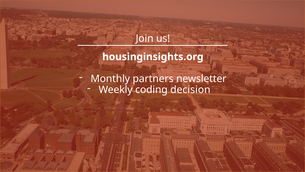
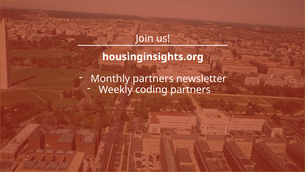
coding decision: decision -> partners (190, 90)
